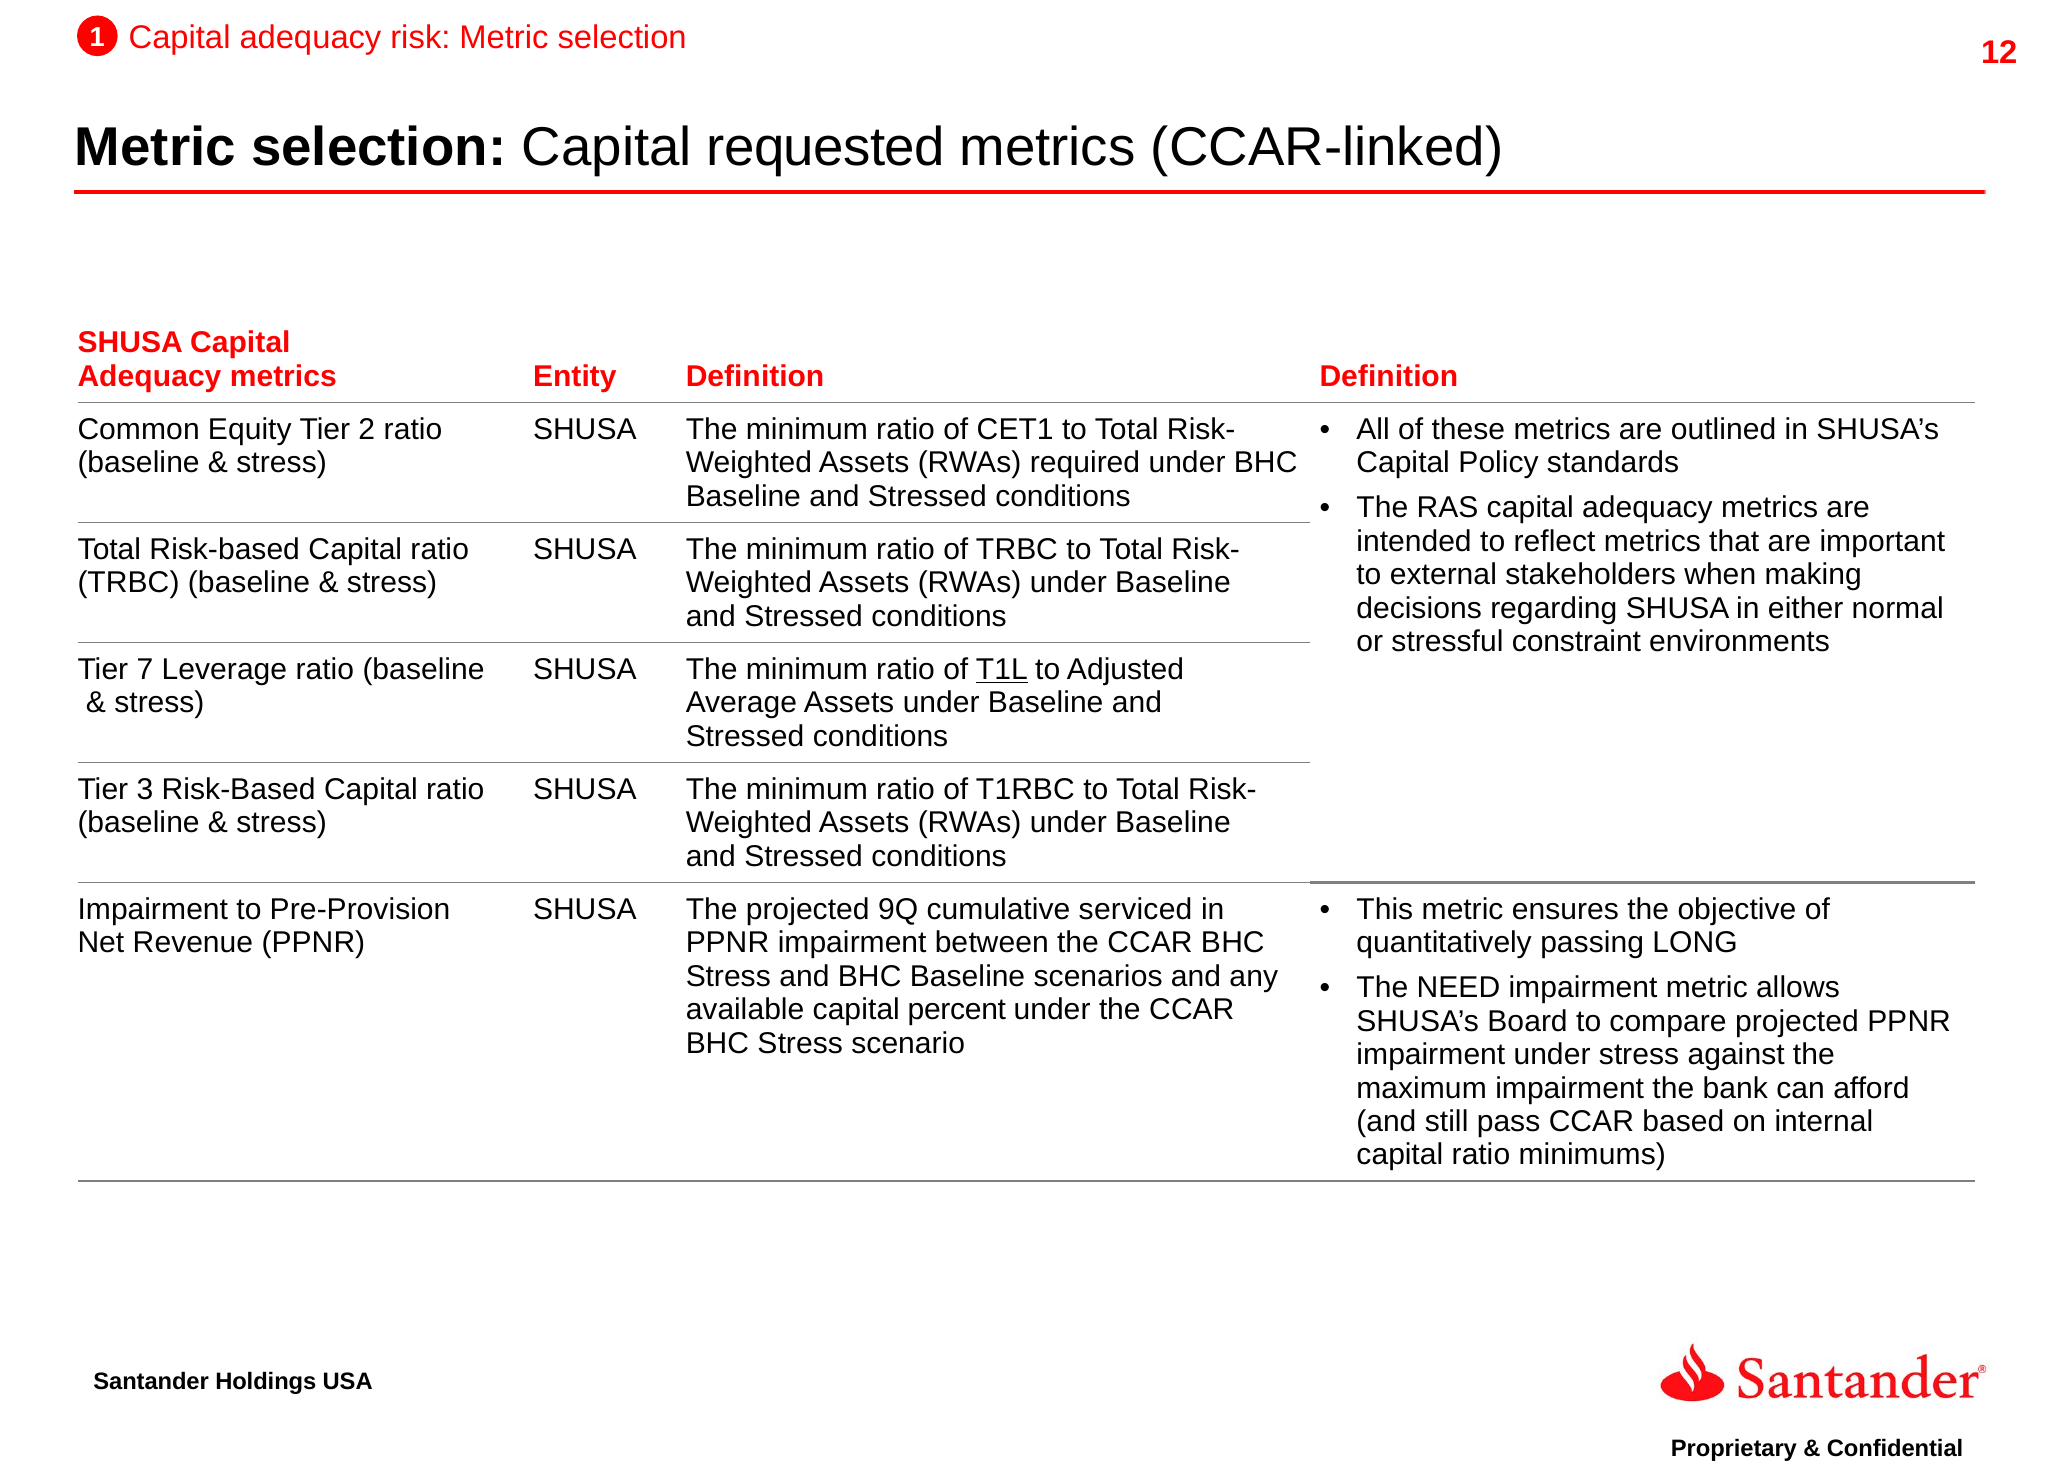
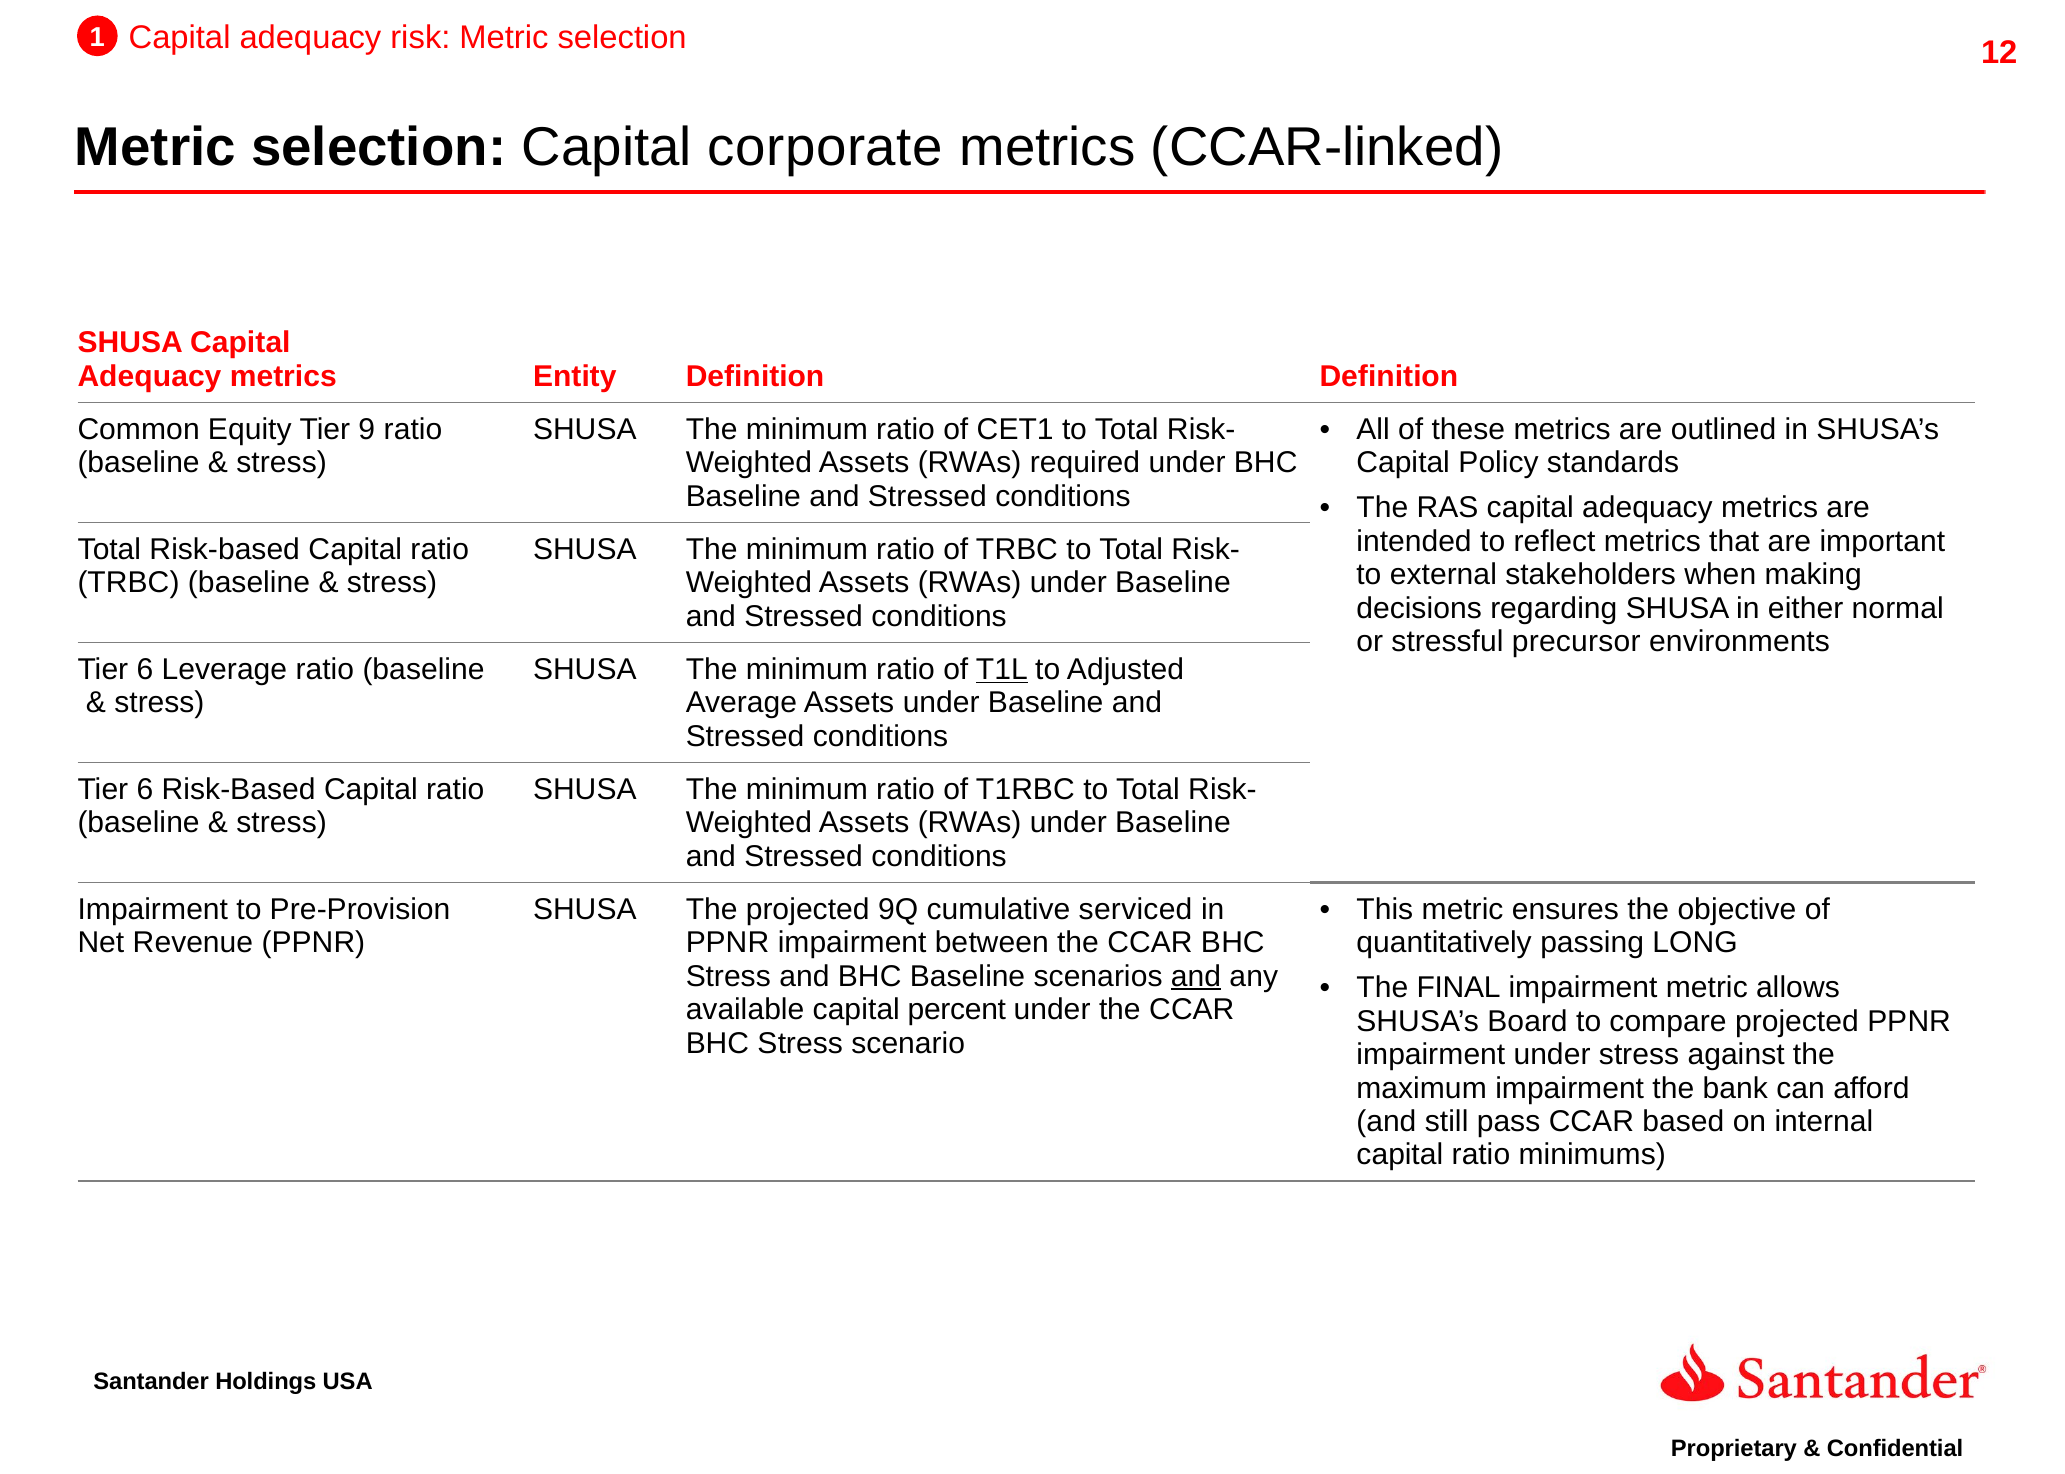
requested: requested -> corporate (825, 148)
2: 2 -> 9 (367, 430)
constraint: constraint -> precursor (1576, 642)
7: 7 -> 6 (145, 670)
3: 3 -> 6 (145, 790)
and underline: none -> present (1196, 977)
NEED: NEED -> FINAL (1459, 988)
